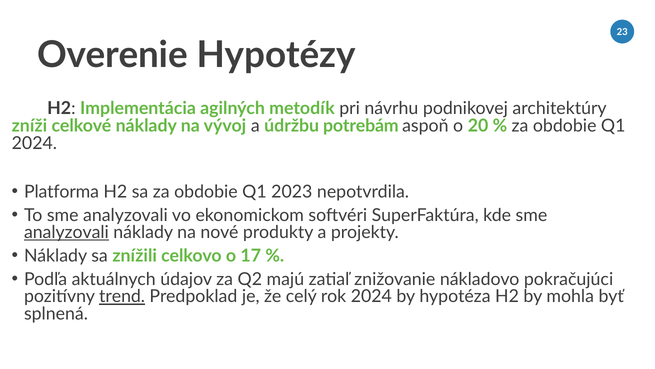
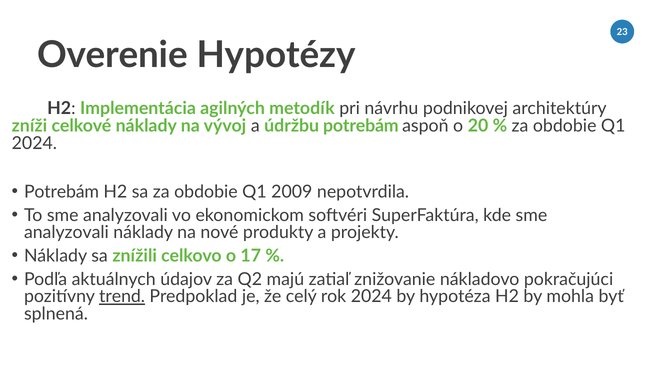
Platforma: Platforma -> Potrebám (62, 192)
2023: 2023 -> 2009 (292, 192)
analyzovali underline: present -> none (66, 232)
